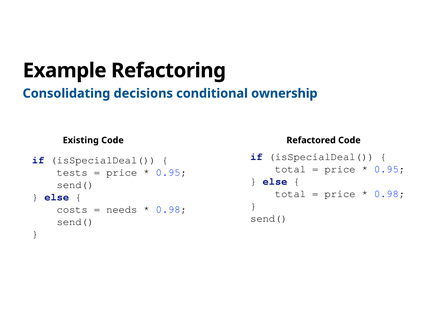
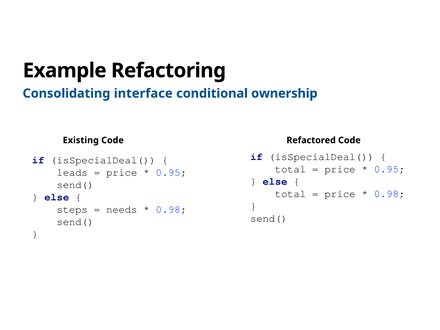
decisions: decisions -> interface (143, 93)
tests: tests -> leads (72, 172)
costs: costs -> steps (72, 209)
